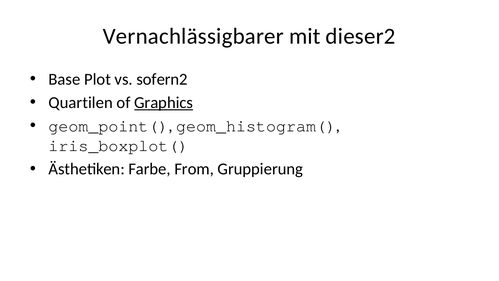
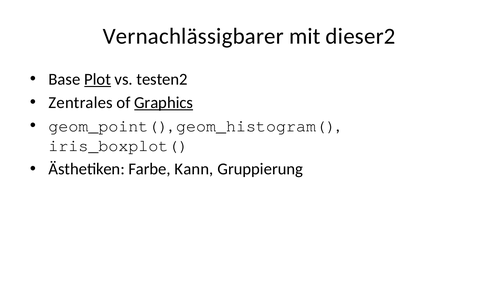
Plot underline: none -> present (98, 79)
sofern2: sofern2 -> testen2 (162, 79)
Quartilen: Quartilen -> Zentrales (81, 102)
From: From -> Kann (194, 169)
